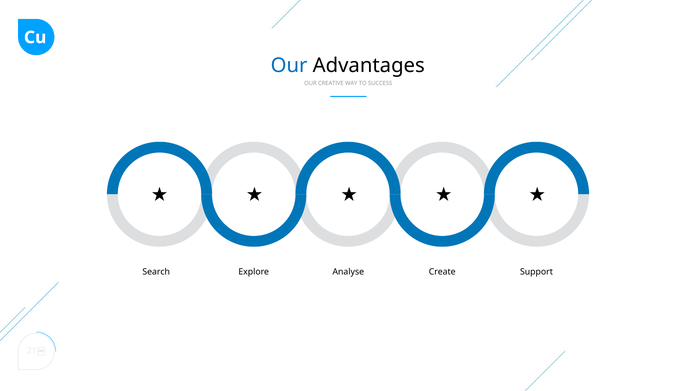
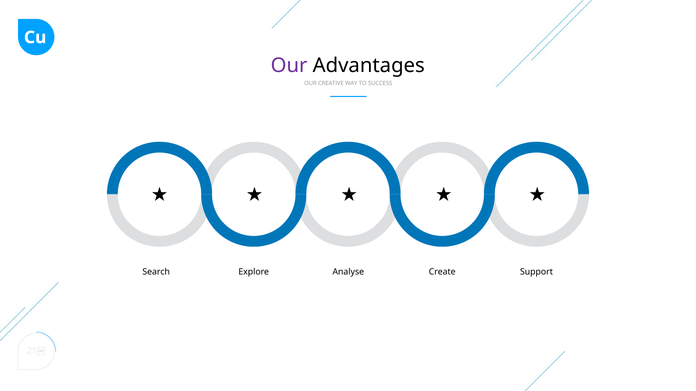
Our colour: blue -> purple (289, 66)
